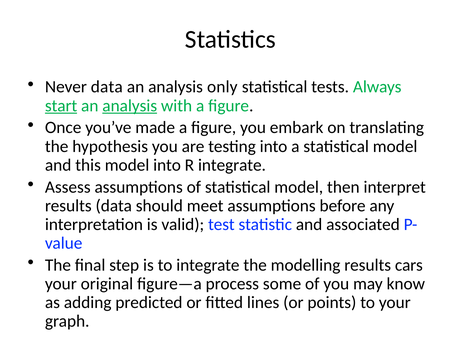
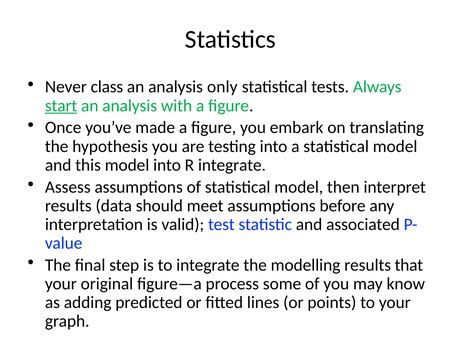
Never data: data -> class (107, 87)
analysis underline: present -> none (130, 106)
cars: cars -> that (409, 265)
